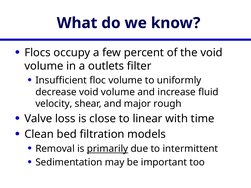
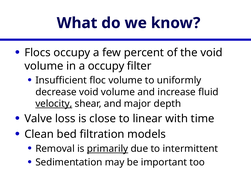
a outlets: outlets -> occupy (106, 66)
velocity underline: none -> present (54, 104)
rough: rough -> depth (167, 104)
